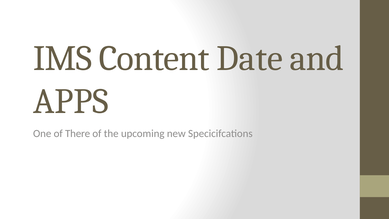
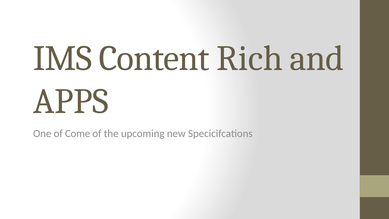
Date: Date -> Rich (250, 58)
There: There -> Come (78, 134)
